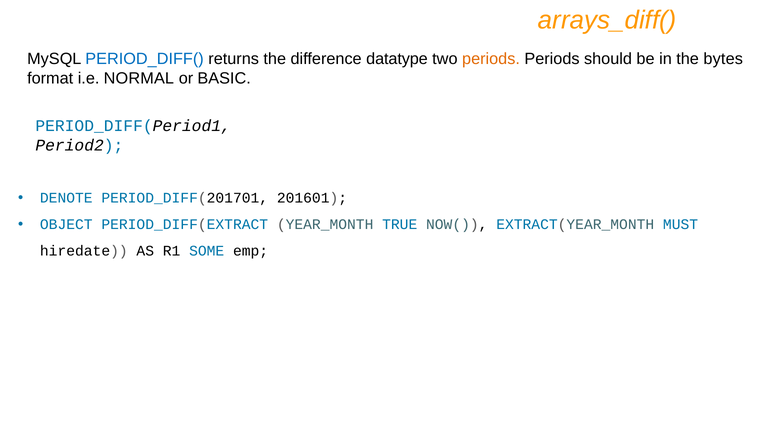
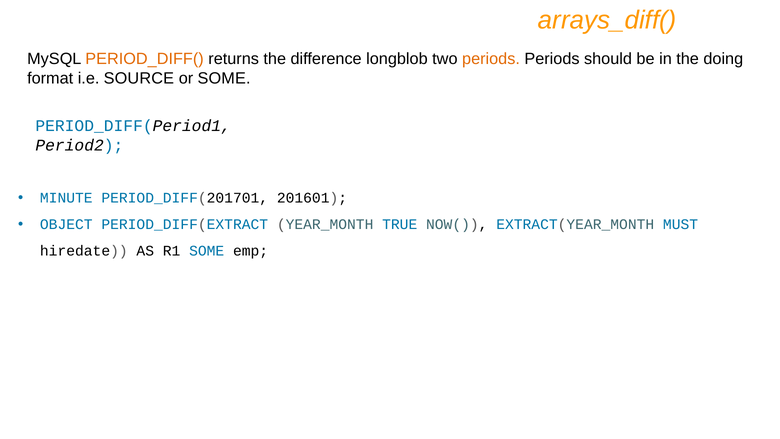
PERIOD_DIFF( colour: blue -> orange (145, 59)
datatype: datatype -> longblob (397, 59)
bytes: bytes -> doing (723, 59)
NORMAL: NORMAL -> SOURCE (139, 78)
or BASIC: BASIC -> SOME (224, 78)
DENOTE: DENOTE -> MINUTE (66, 198)
